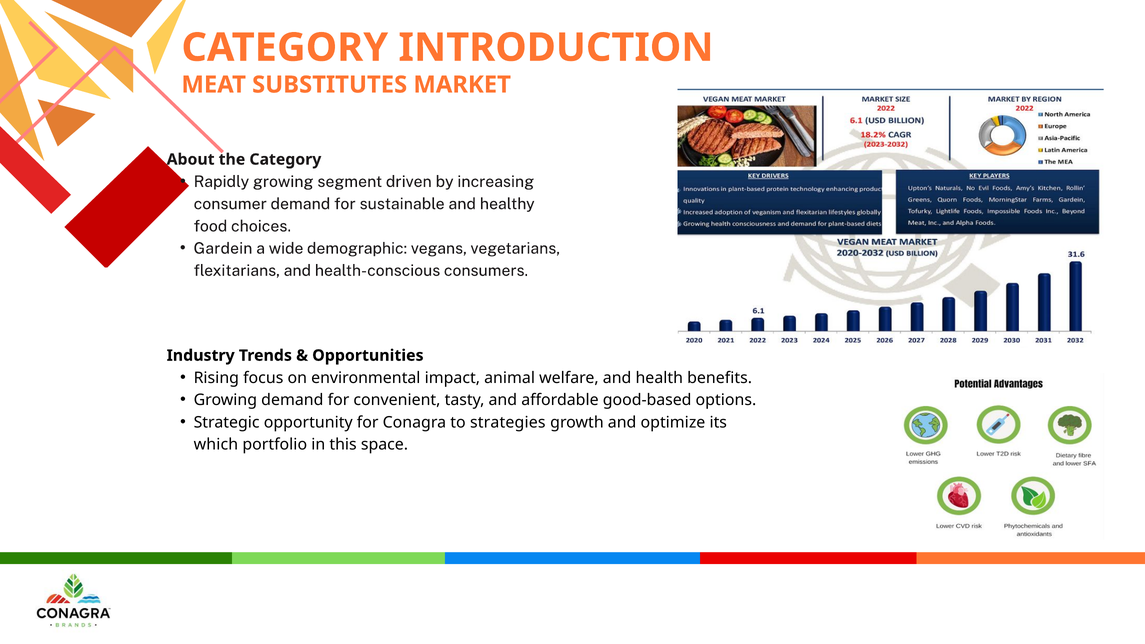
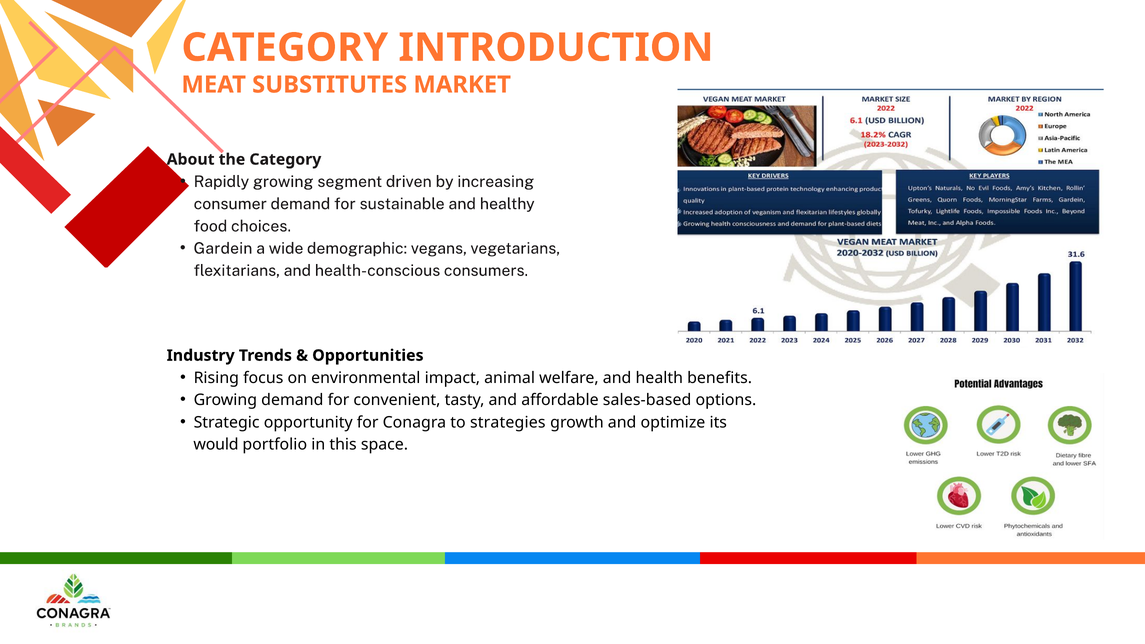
good-based: good-based -> sales-based (647, 400)
which: which -> would (216, 445)
